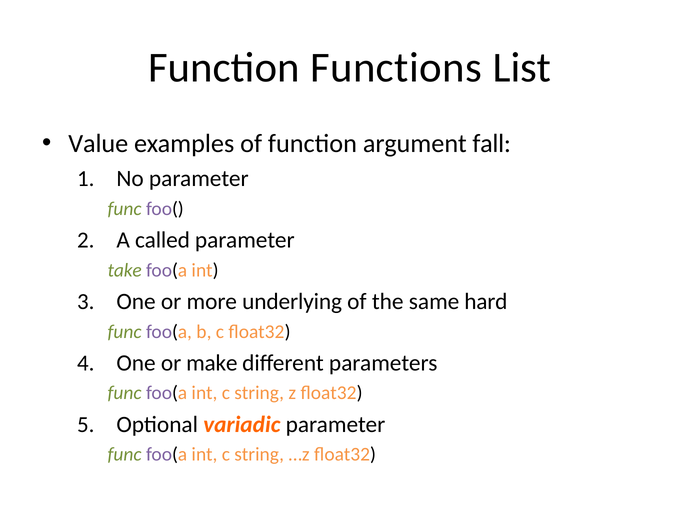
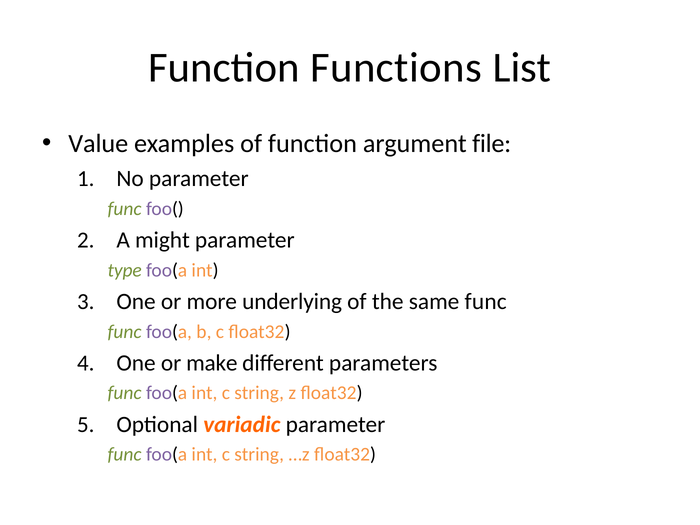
fall: fall -> file (492, 144)
called: called -> might (162, 240)
take: take -> type (125, 270)
same hard: hard -> func (486, 302)
